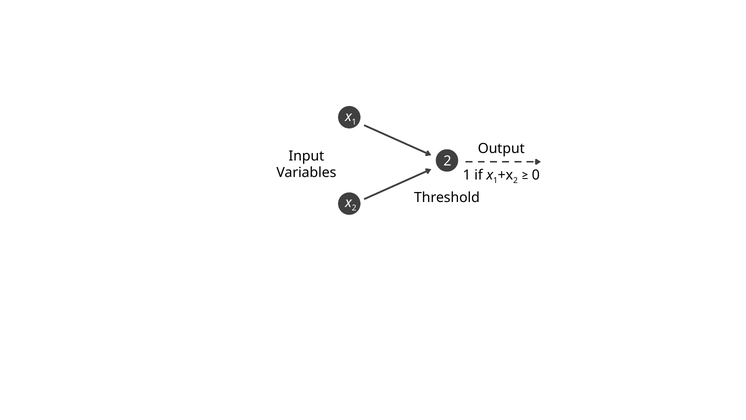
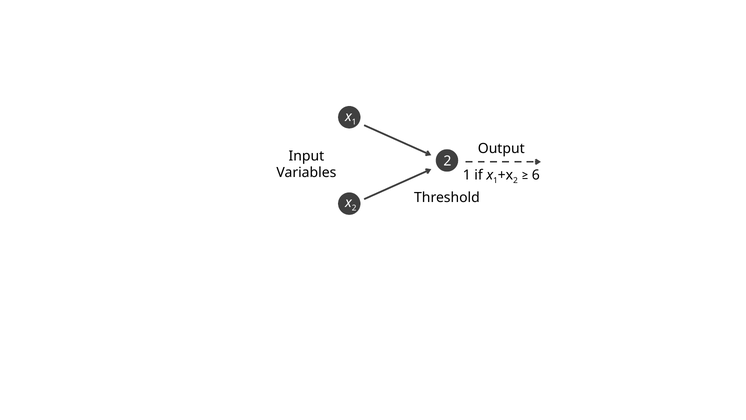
0: 0 -> 6 (536, 175)
